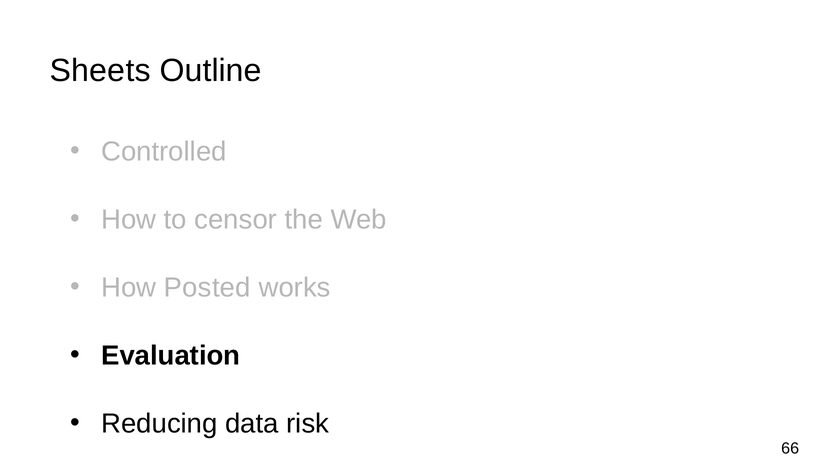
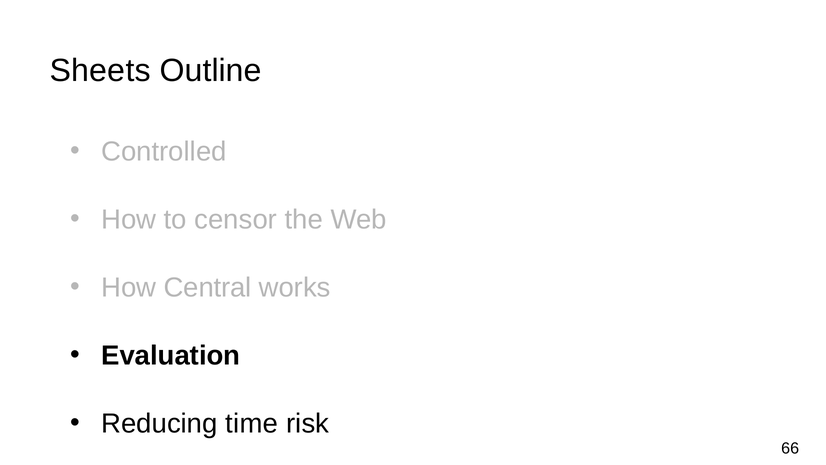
Posted: Posted -> Central (208, 287)
data: data -> time (252, 423)
